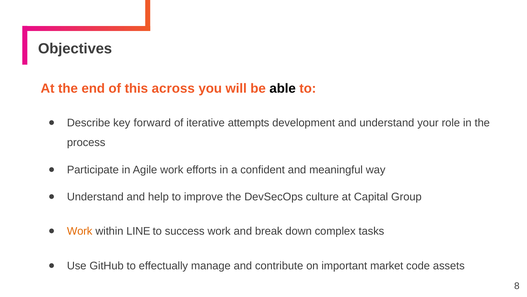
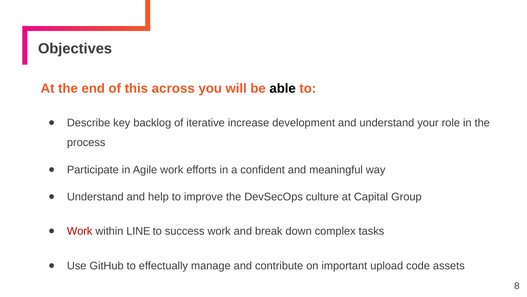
forward: forward -> backlog (152, 123)
attempts: attempts -> increase (249, 123)
Work colour: orange -> red (80, 231)
market: market -> upload (387, 265)
